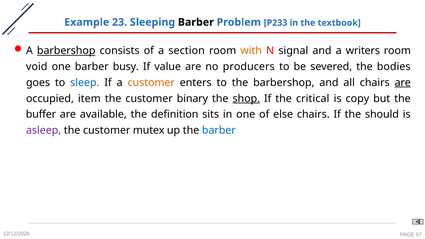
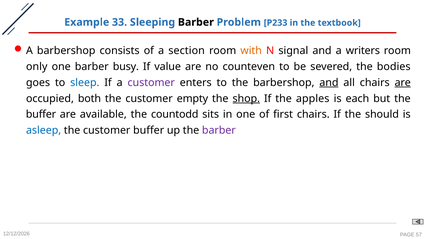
23: 23 -> 33 (120, 22)
barbershop underline: present -> none (66, 51)
void: void -> only (37, 67)
producers: producers -> counteven (249, 67)
customer colour: orange -> purple (151, 83)
and underline: none -> present (329, 83)
item: item -> both (89, 99)
binary: binary -> empty (192, 99)
critical: critical -> apples (313, 99)
copy: copy -> each (357, 99)
definition: definition -> countodd (175, 114)
else: else -> first (283, 114)
asleep colour: purple -> blue (44, 130)
customer mutex: mutex -> buffer (149, 130)
barber colour: blue -> purple (219, 130)
